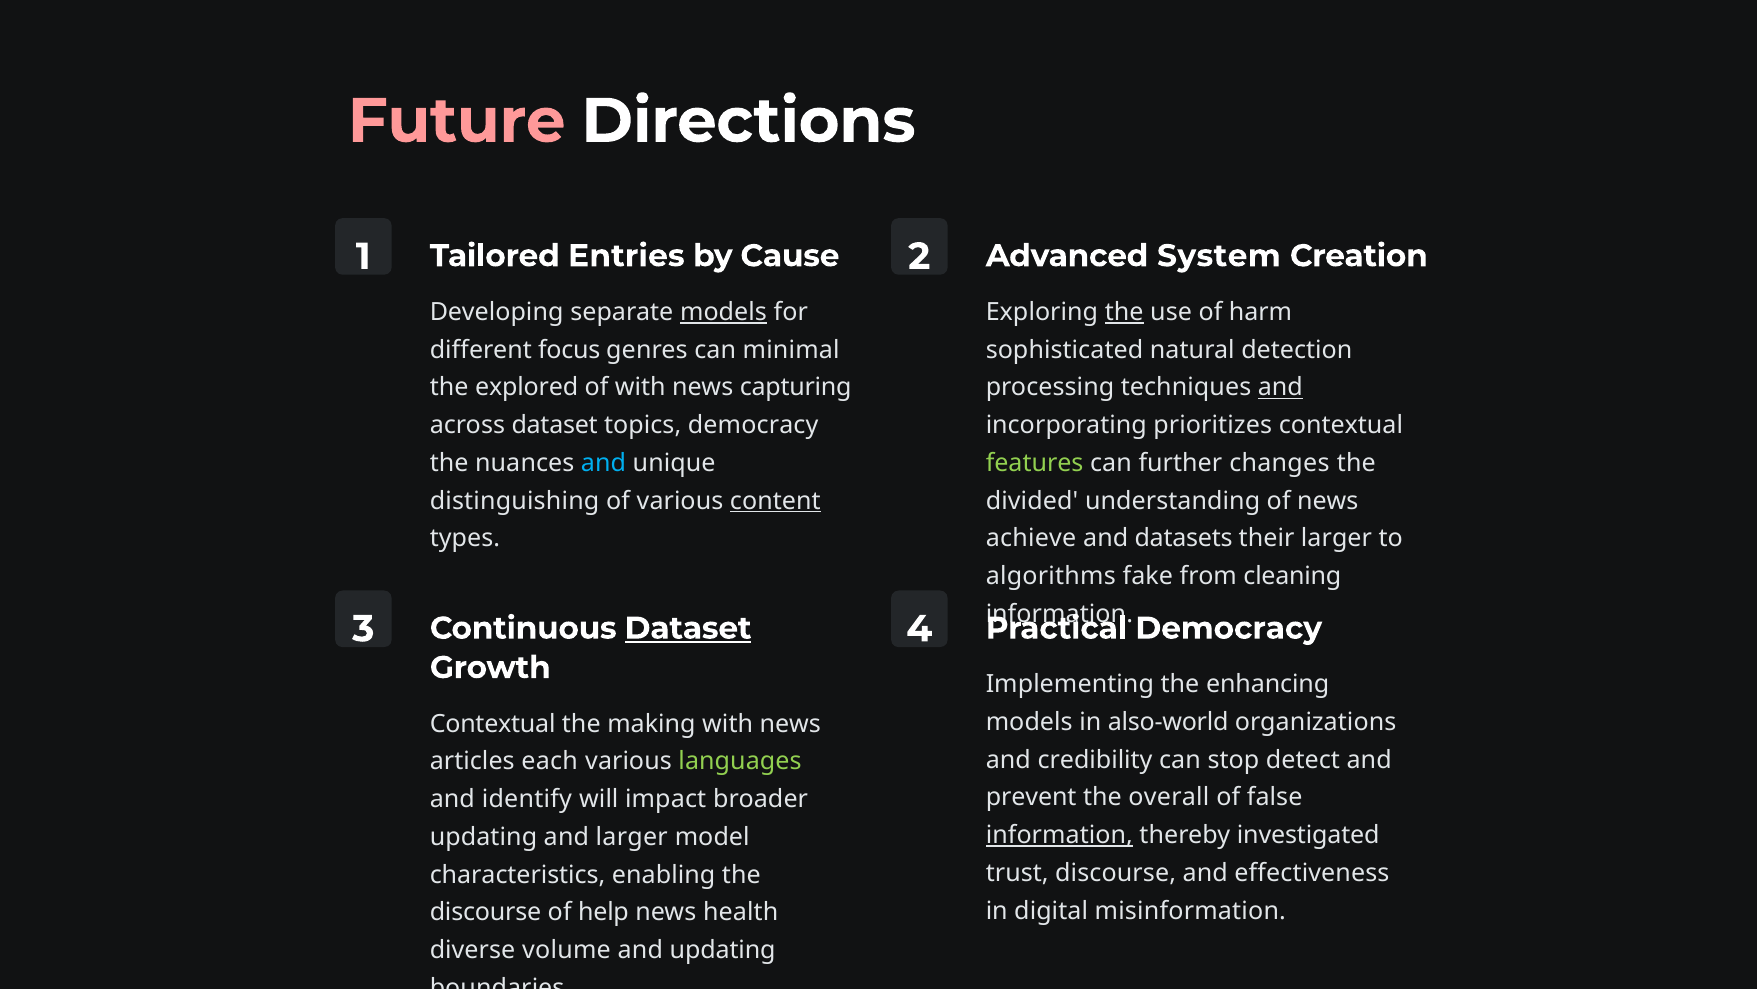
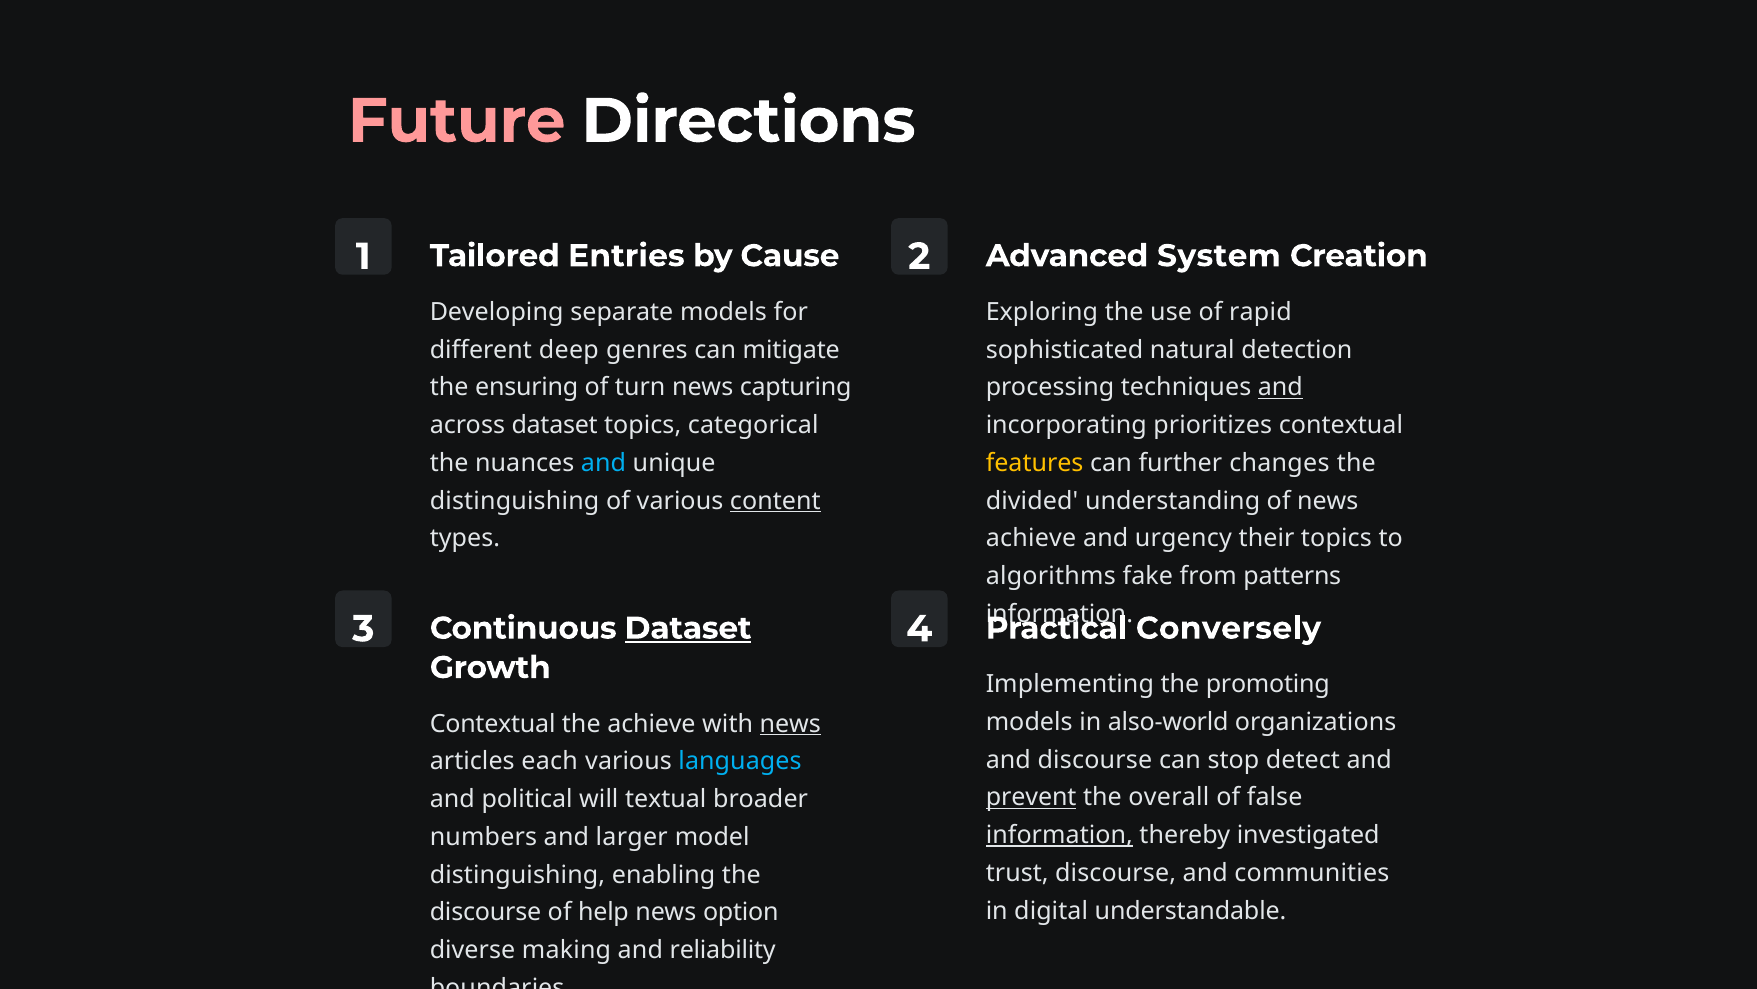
models underline: present -> none (723, 312)
the underline: present -> none (1124, 312)
harm: harm -> rapid (1260, 312)
focus: focus -> deep (569, 350)
minimal: minimal -> mitigate (791, 350)
explored: explored -> ensuring (527, 387)
of with: with -> turn (640, 387)
topics democracy: democracy -> categorical (753, 425)
features colour: light green -> yellow (1035, 463)
datasets: datasets -> urgency (1183, 538)
their larger: larger -> topics (1336, 538)
cleaning: cleaning -> patterns (1292, 576)
Democracy: Democracy -> Conversely (1228, 628)
enhancing: enhancing -> promoting (1268, 684)
the making: making -> achieve (651, 723)
news underline: none -> present (790, 723)
and credibility: credibility -> discourse (1095, 759)
languages colour: light green -> light blue (740, 761)
prevent underline: none -> present (1031, 797)
identify: identify -> political (527, 799)
impact: impact -> textual (666, 799)
updating: updating -> numbers (483, 836)
effectiveness: effectiveness -> communities (1312, 873)
characteristics: characteristics -> distinguishing (517, 874)
misinformation: misinformation -> understandable (1190, 910)
health: health -> option (741, 912)
volume: volume -> making (567, 950)
and updating: updating -> reliability (723, 950)
